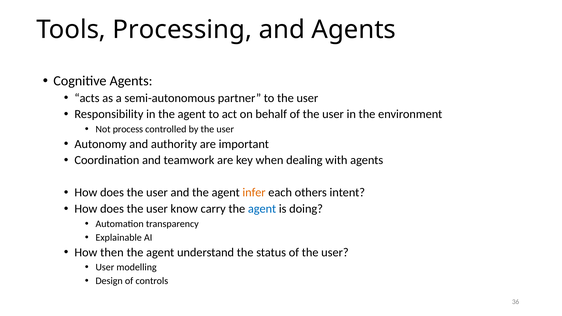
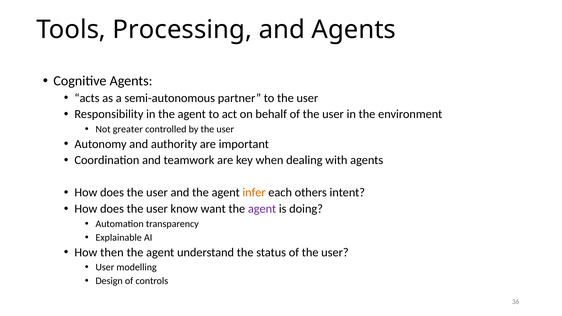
process: process -> greater (128, 129)
carry: carry -> want (213, 209)
agent colour: blue -> purple (262, 209)
